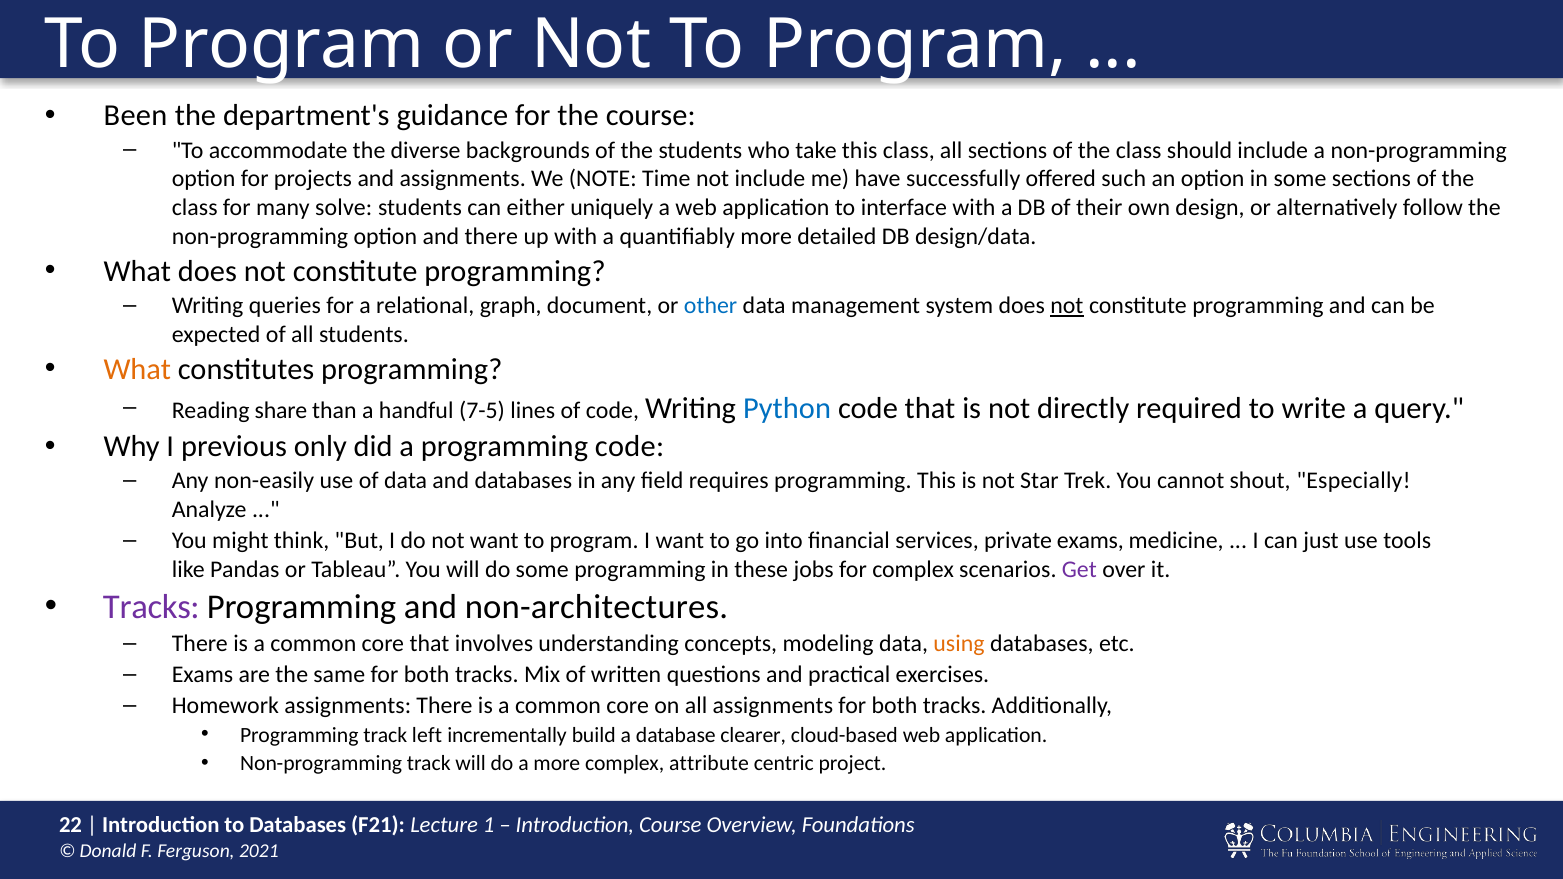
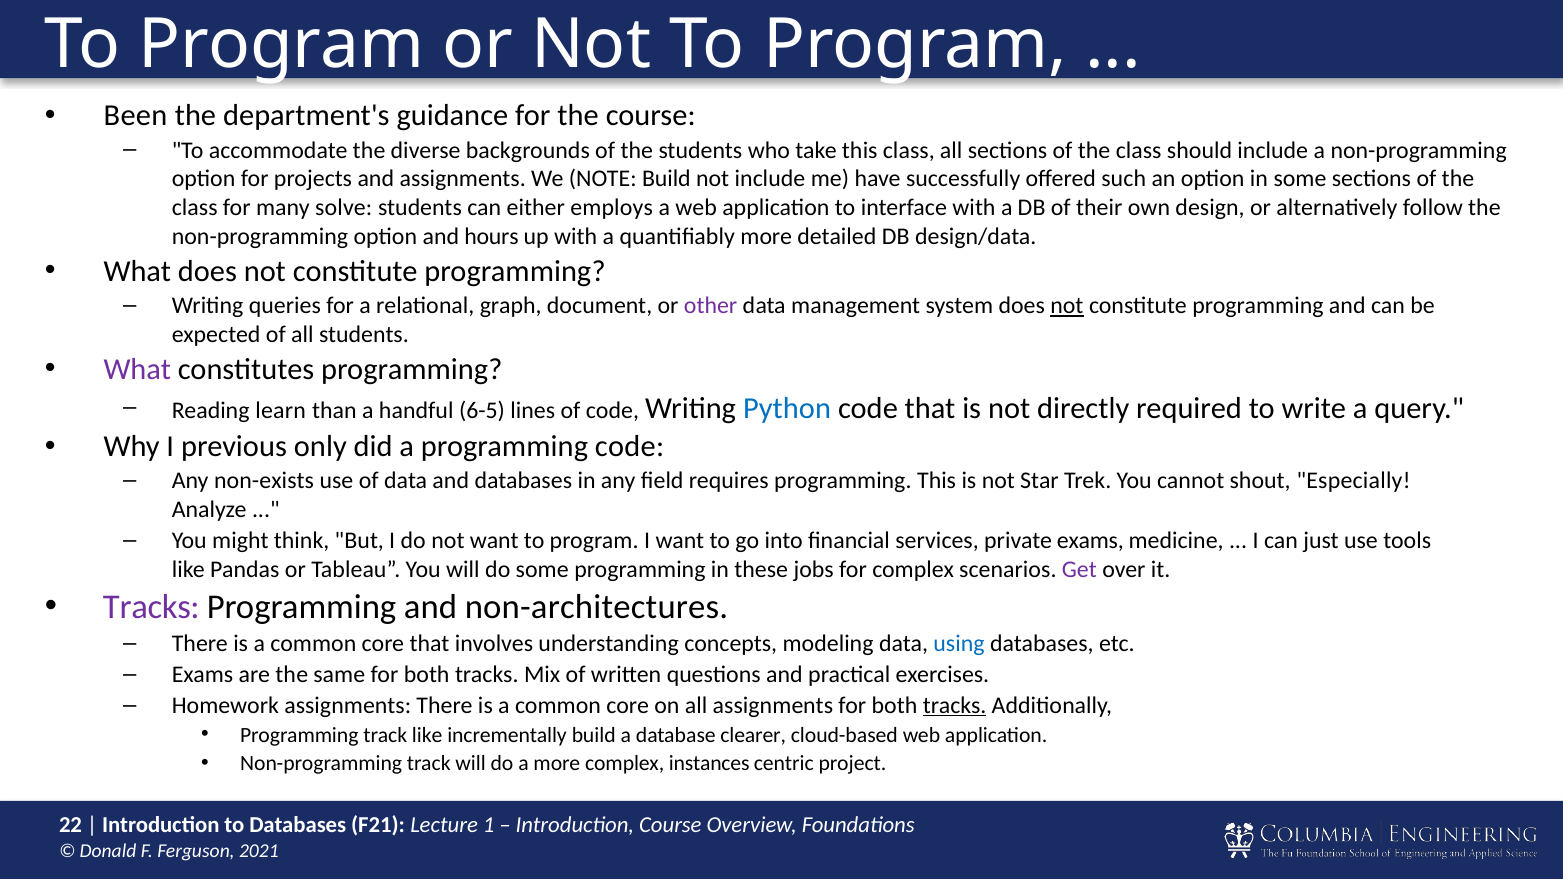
NOTE Time: Time -> Build (666, 179)
uniquely: uniquely -> employs (612, 208)
and there: there -> hours (491, 236)
other colour: blue -> purple (711, 306)
What colour: orange -> purple (137, 370)
share: share -> learn (281, 410)
7-5: 7-5 -> 6-5 (482, 410)
non-easily: non-easily -> non-exists (264, 481)
using colour: orange -> blue (959, 644)
tracks underline: none -> present (955, 706)
track left: left -> like (427, 735)
attribute: attribute -> instances (709, 763)
